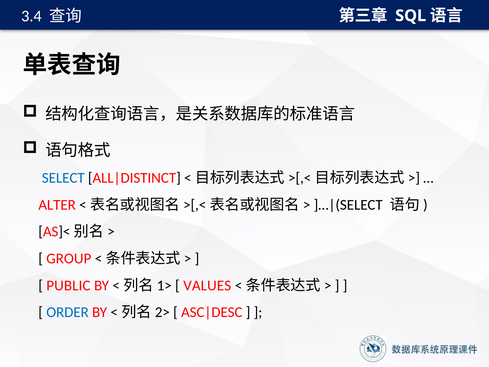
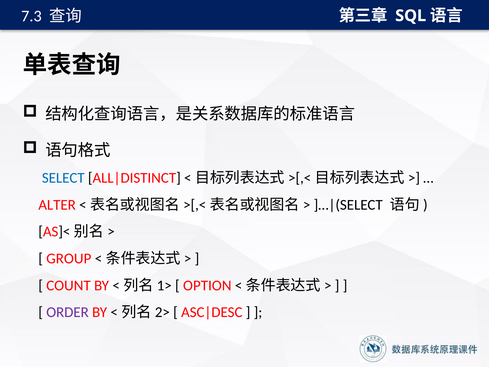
3.4: 3.4 -> 7.3 (31, 16)
PUBLIC: PUBLIC -> COUNT (68, 285)
VALUES: VALUES -> OPTION (207, 285)
ORDER colour: blue -> purple (68, 312)
